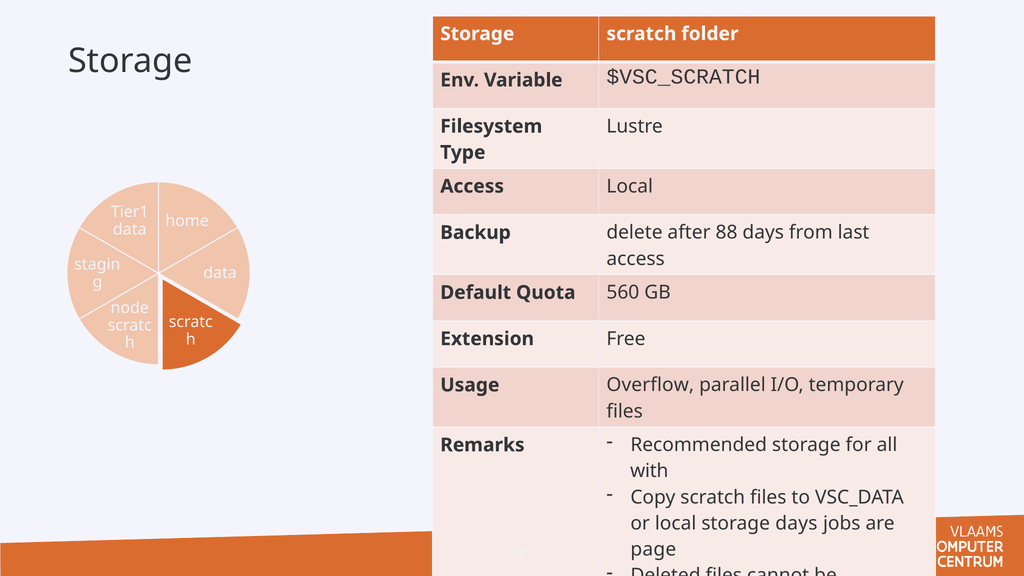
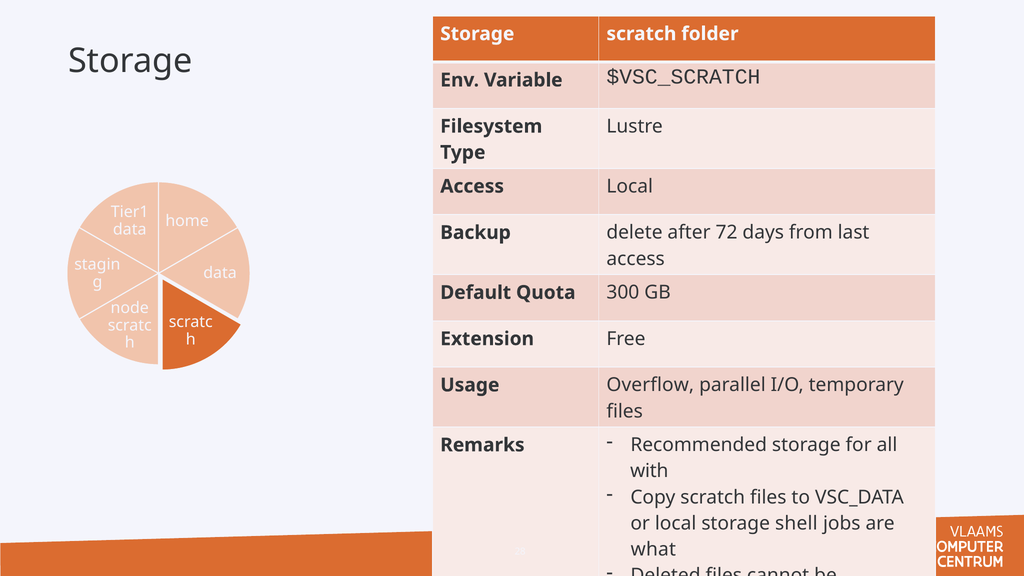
88: 88 -> 72 (727, 233)
560: 560 -> 300 (623, 293)
storage days: days -> shell (796, 523)
page: page -> what (653, 550)
